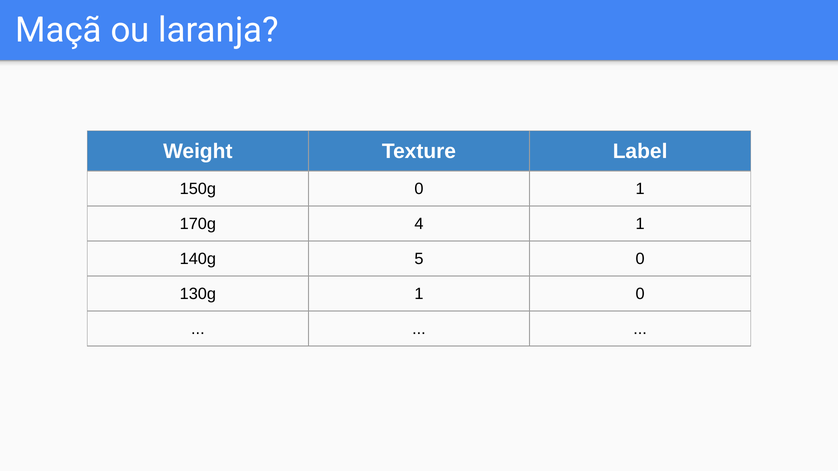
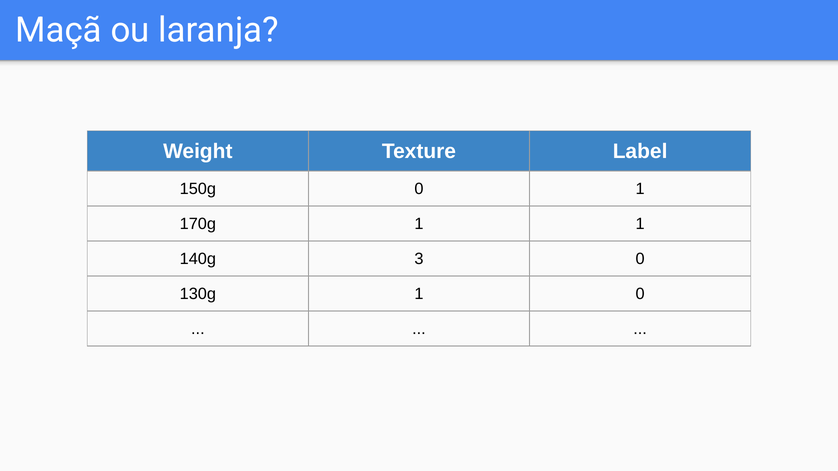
170g 4: 4 -> 1 (419, 224)
5: 5 -> 3 (419, 259)
